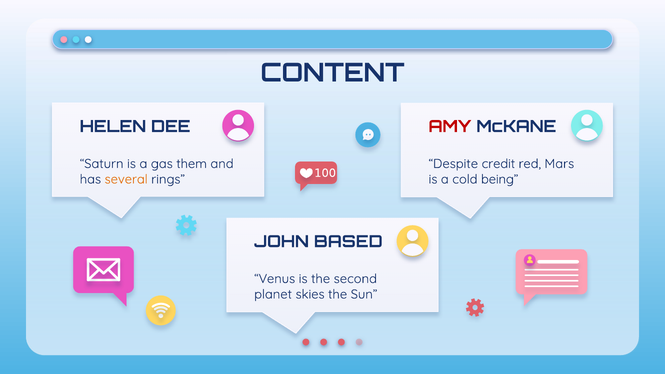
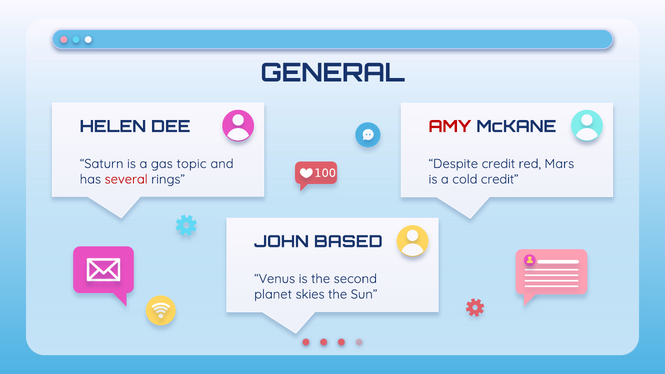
CONTENT: CONTENT -> GENERAL (333, 73)
them: them -> topic (192, 164)
several colour: orange -> red (126, 179)
cold being: being -> credit (500, 179)
